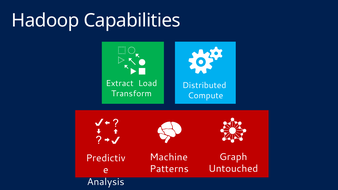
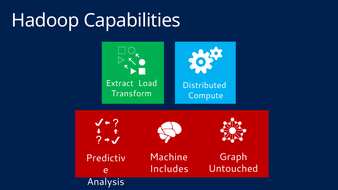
Patterns: Patterns -> Includes (169, 169)
